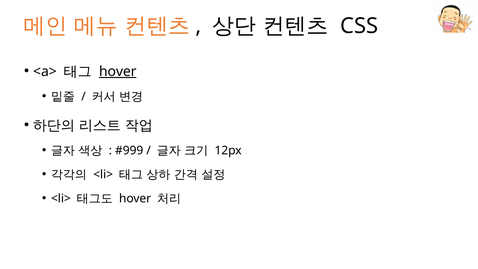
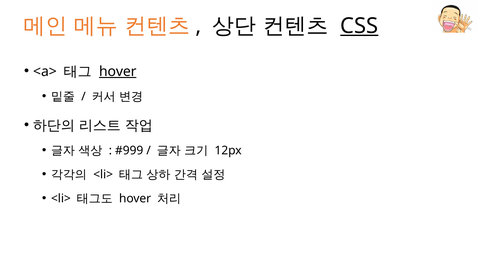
CSS underline: none -> present (359, 26)
